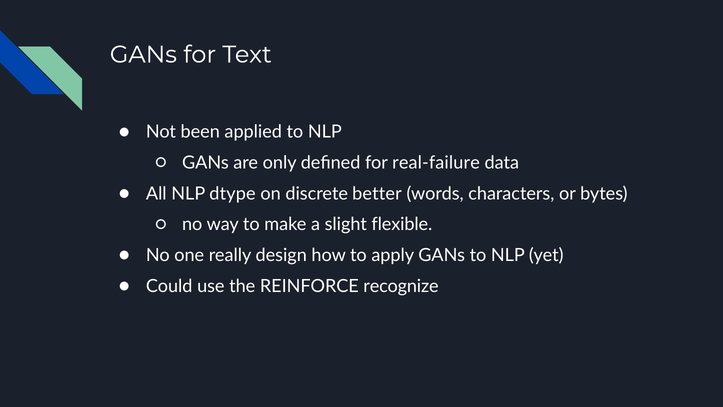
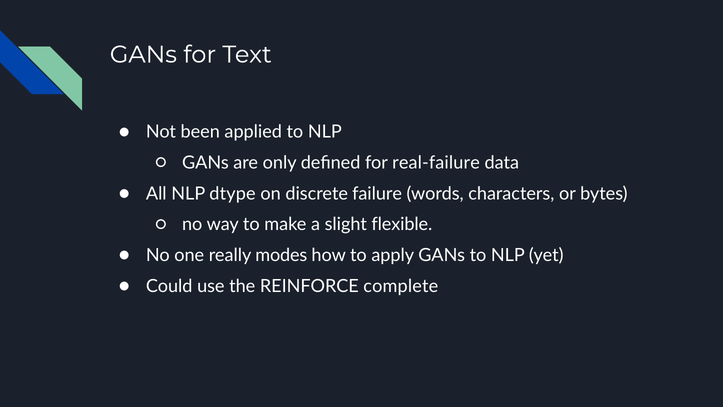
better: better -> failure (377, 193)
design: design -> modes (281, 255)
recognize: recognize -> complete (401, 286)
